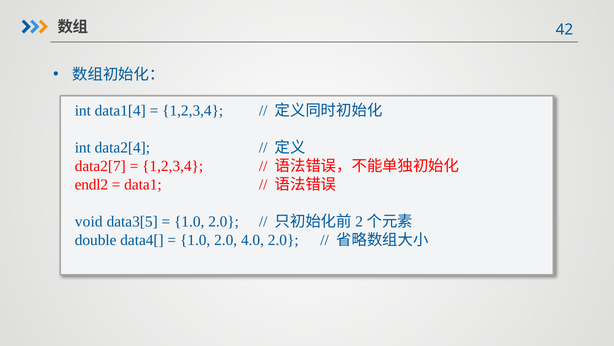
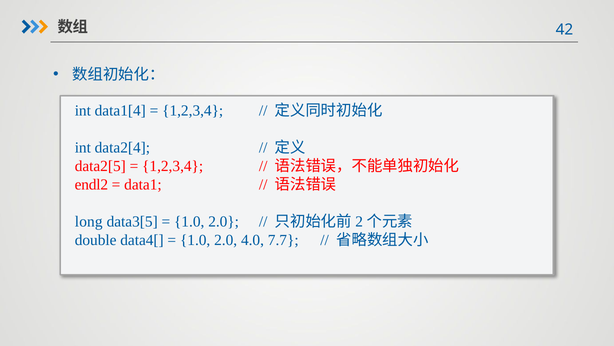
data2[7: data2[7 -> data2[5 (100, 166)
void: void -> long (89, 221)
4.0 2.0: 2.0 -> 7.7 (283, 240)
